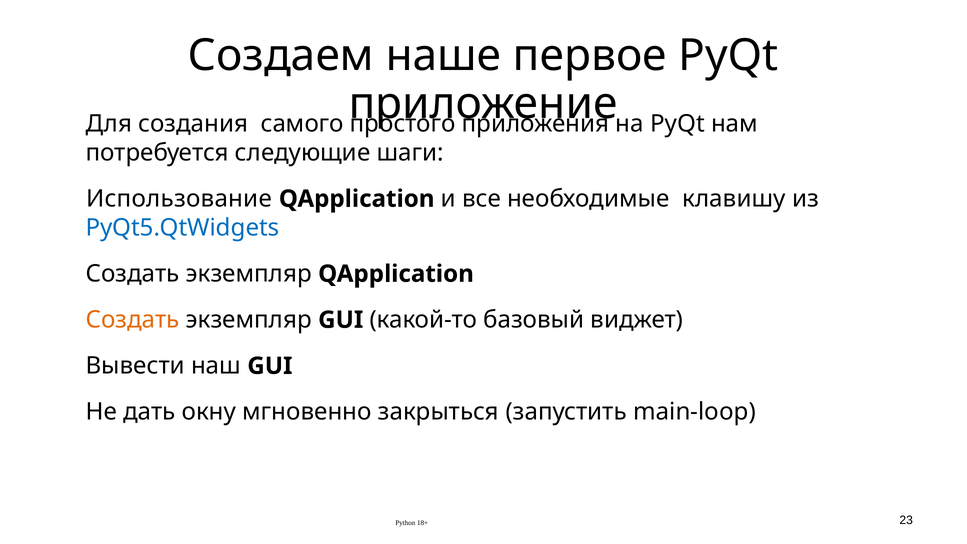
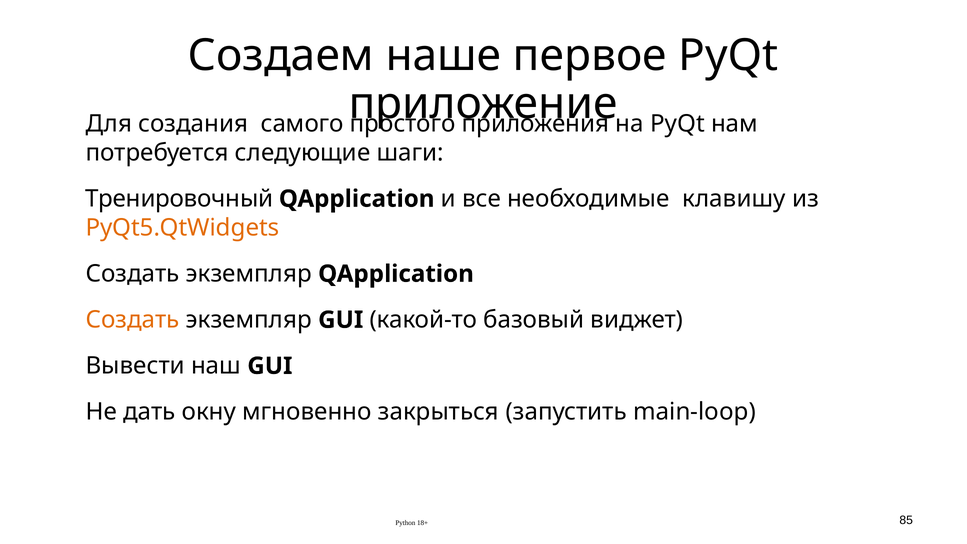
Использование: Использование -> Тренировочный (179, 199)
PyQt5.QtWidgets colour: blue -> orange (182, 228)
23: 23 -> 85 (906, 520)
